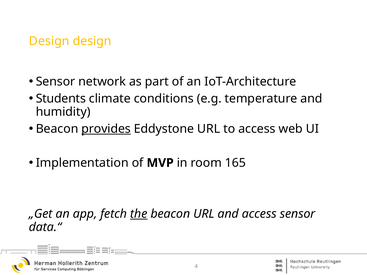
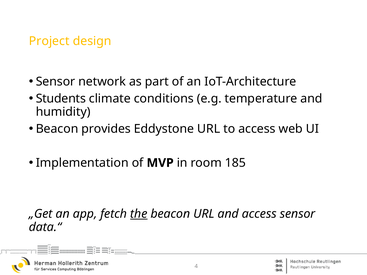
Design: Design -> Project (49, 41)
provides underline: present -> none (106, 129)
165: 165 -> 185 (235, 163)
